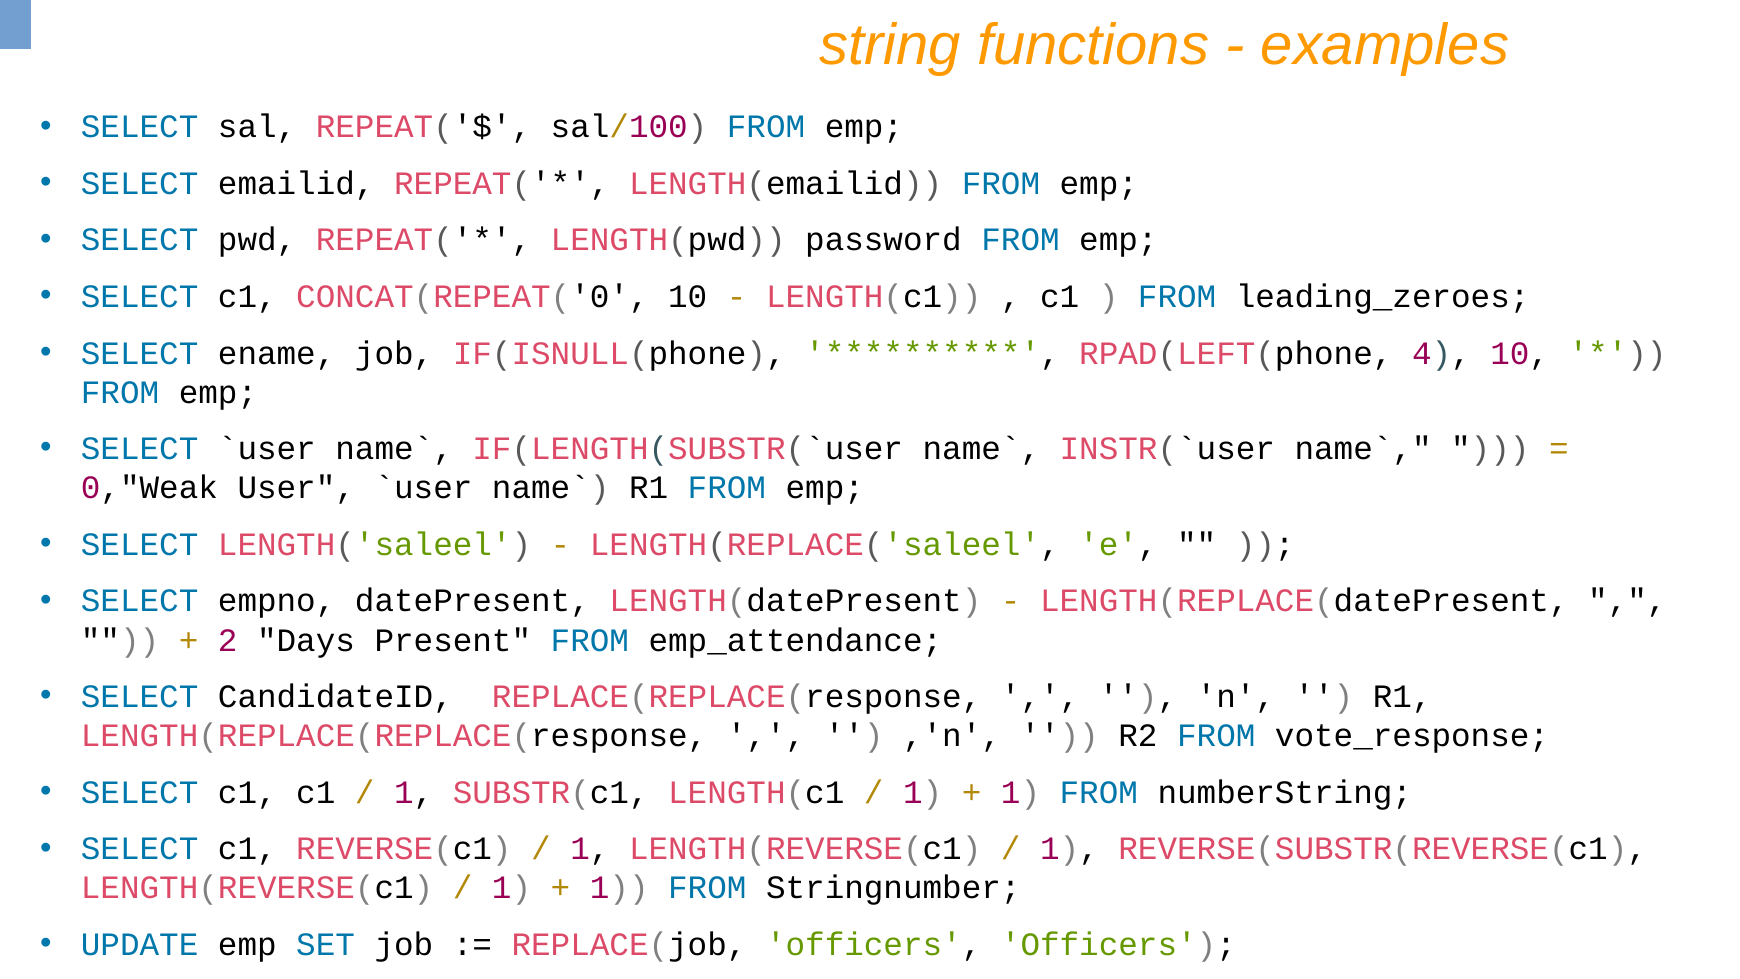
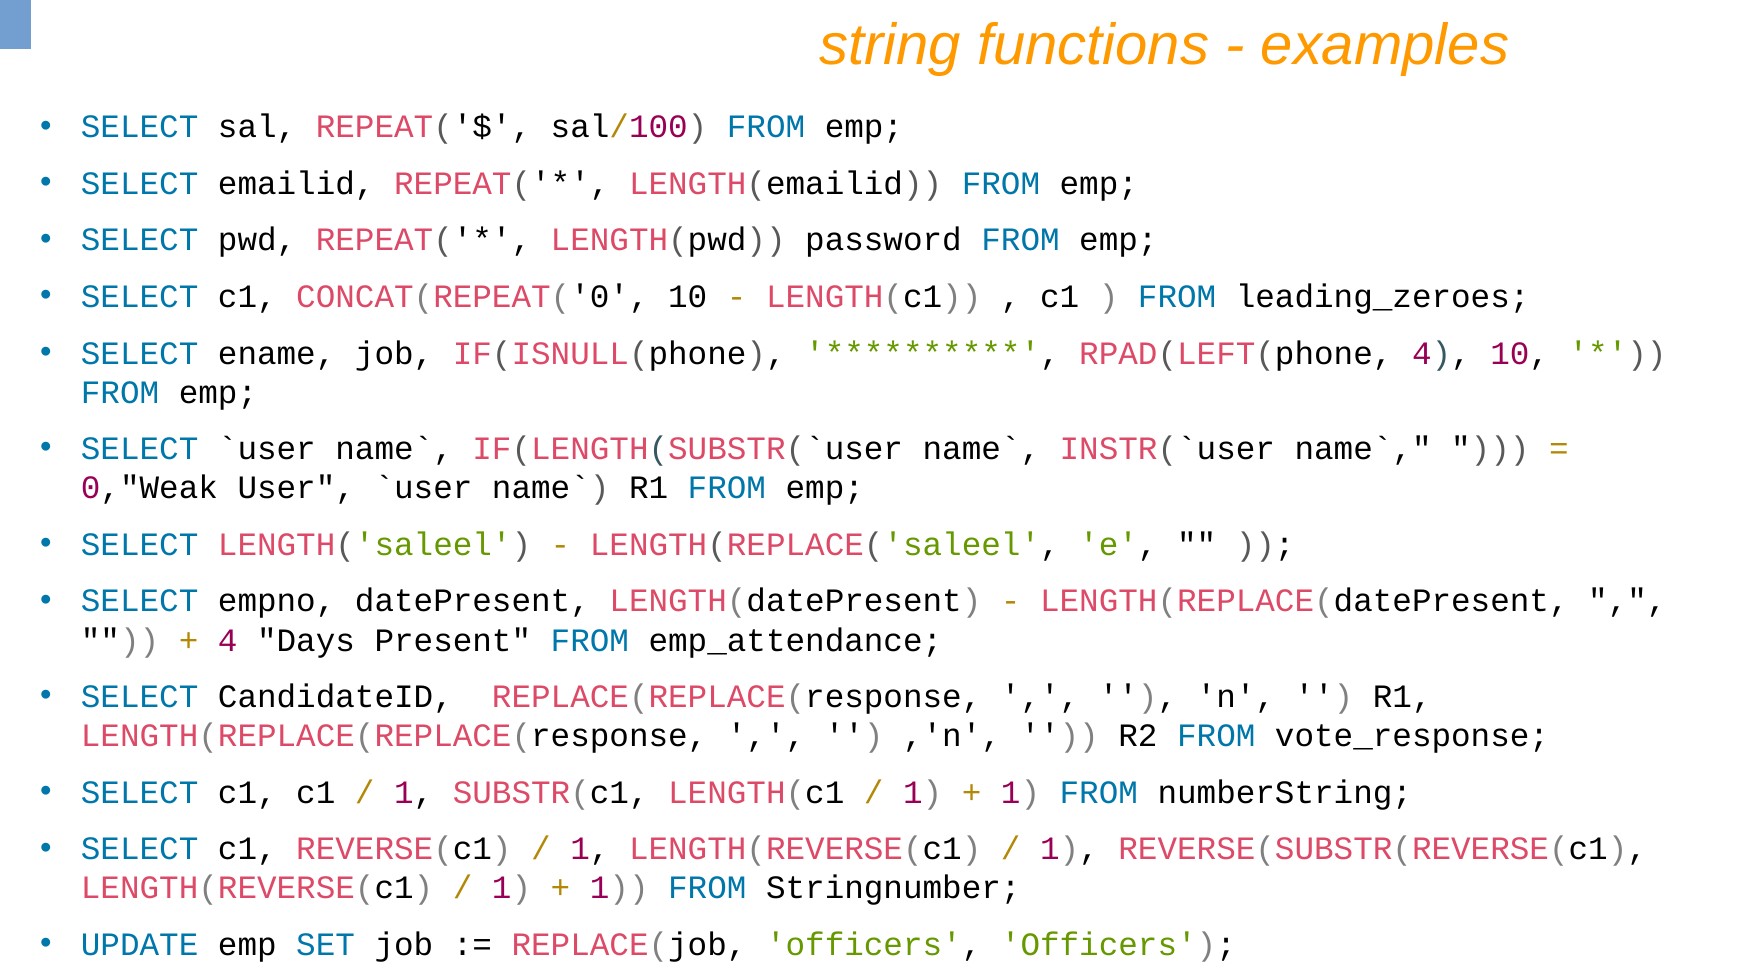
2: 2 -> 4 (228, 640)
